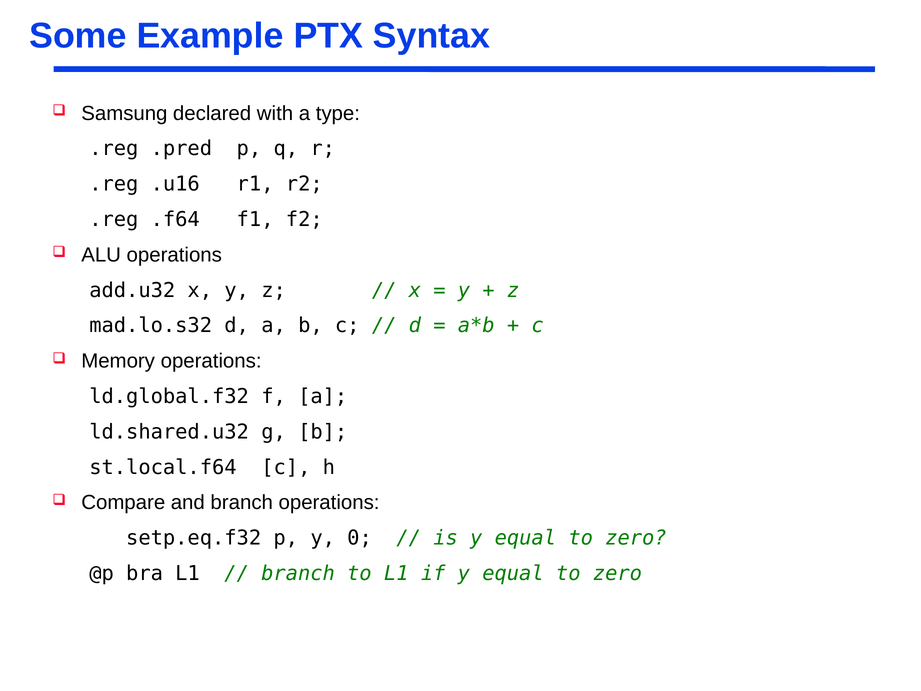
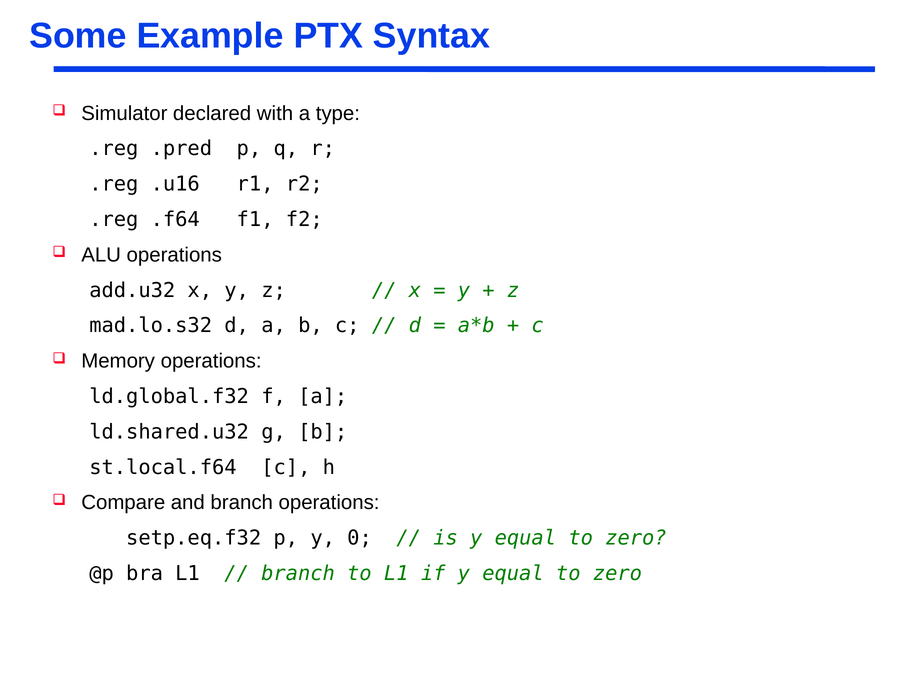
Samsung: Samsung -> Simulator (124, 113)
